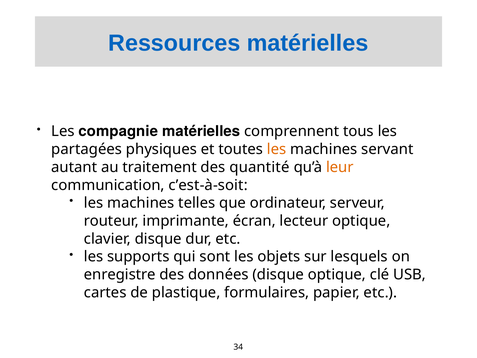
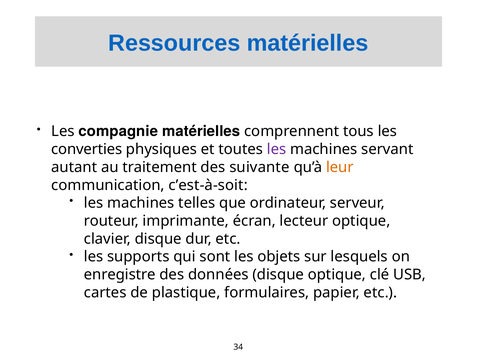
partagées: partagées -> converties (87, 149)
les colour: orange -> purple (277, 149)
quantité: quantité -> suivante (259, 167)
